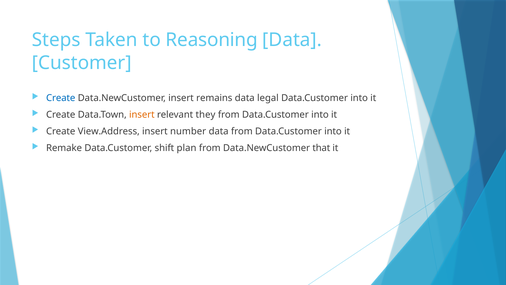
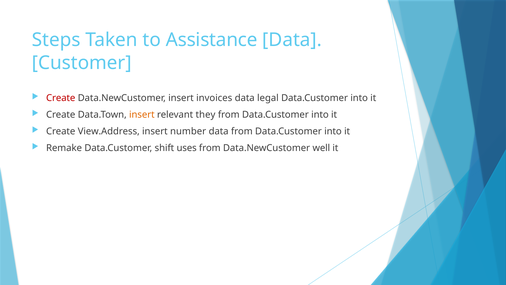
Reasoning: Reasoning -> Assistance (212, 40)
Create colour: blue -> red (61, 98)
remains: remains -> invoices (214, 98)
plan: plan -> uses (187, 148)
that: that -> well (321, 148)
